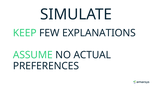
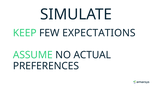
EXPLANATIONS: EXPLANATIONS -> EXPECTATIONS (99, 33)
